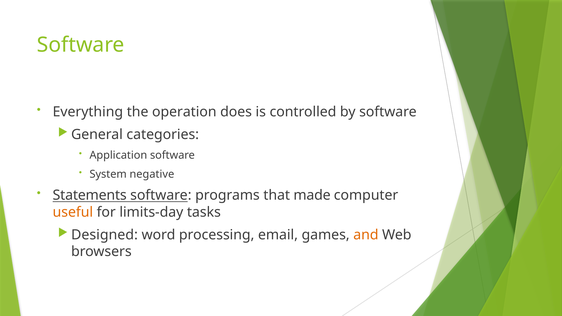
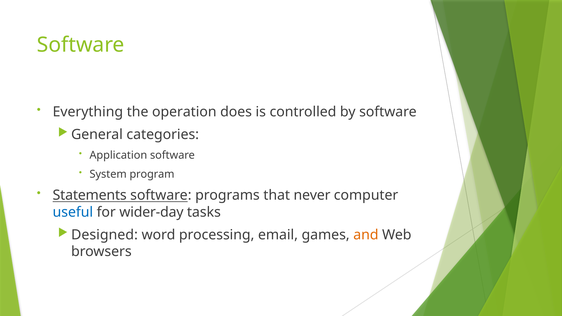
negative: negative -> program (152, 174)
made: made -> never (312, 195)
useful colour: orange -> blue (73, 212)
limits-day: limits-day -> wider-day (151, 212)
